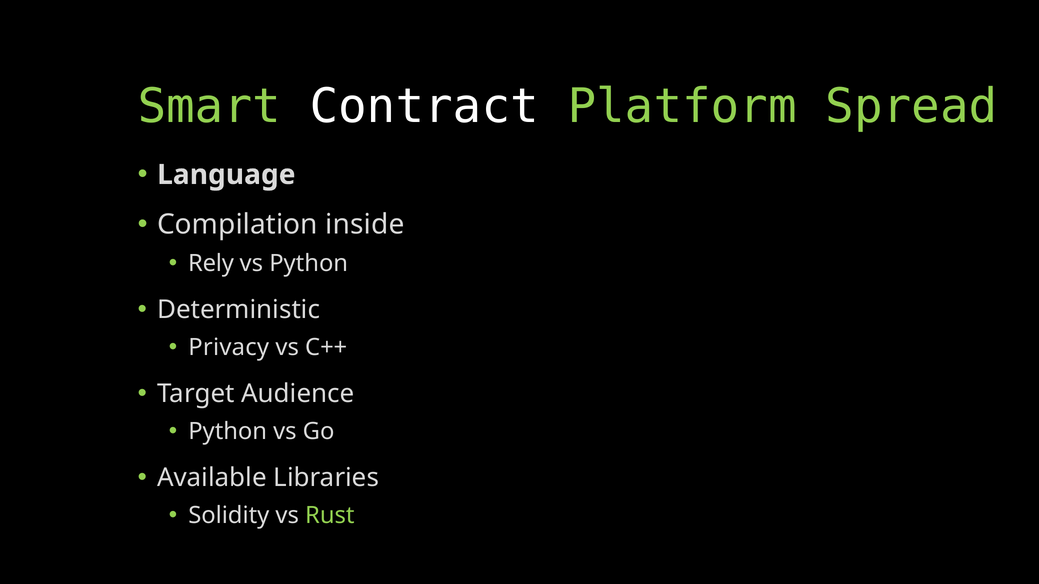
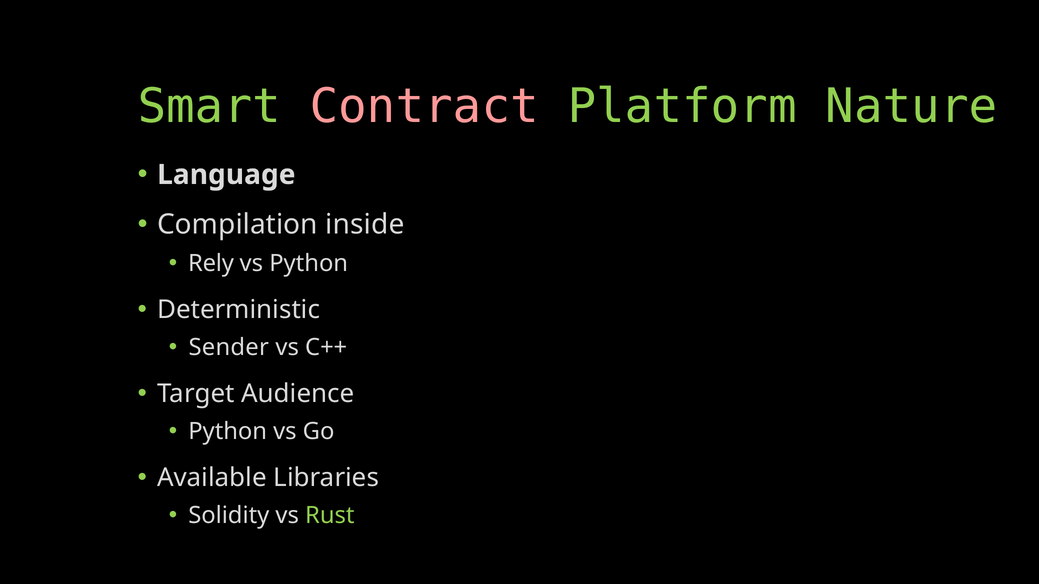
Contract colour: white -> pink (424, 106)
Spread: Spread -> Nature (911, 106)
Privacy: Privacy -> Sender (229, 348)
